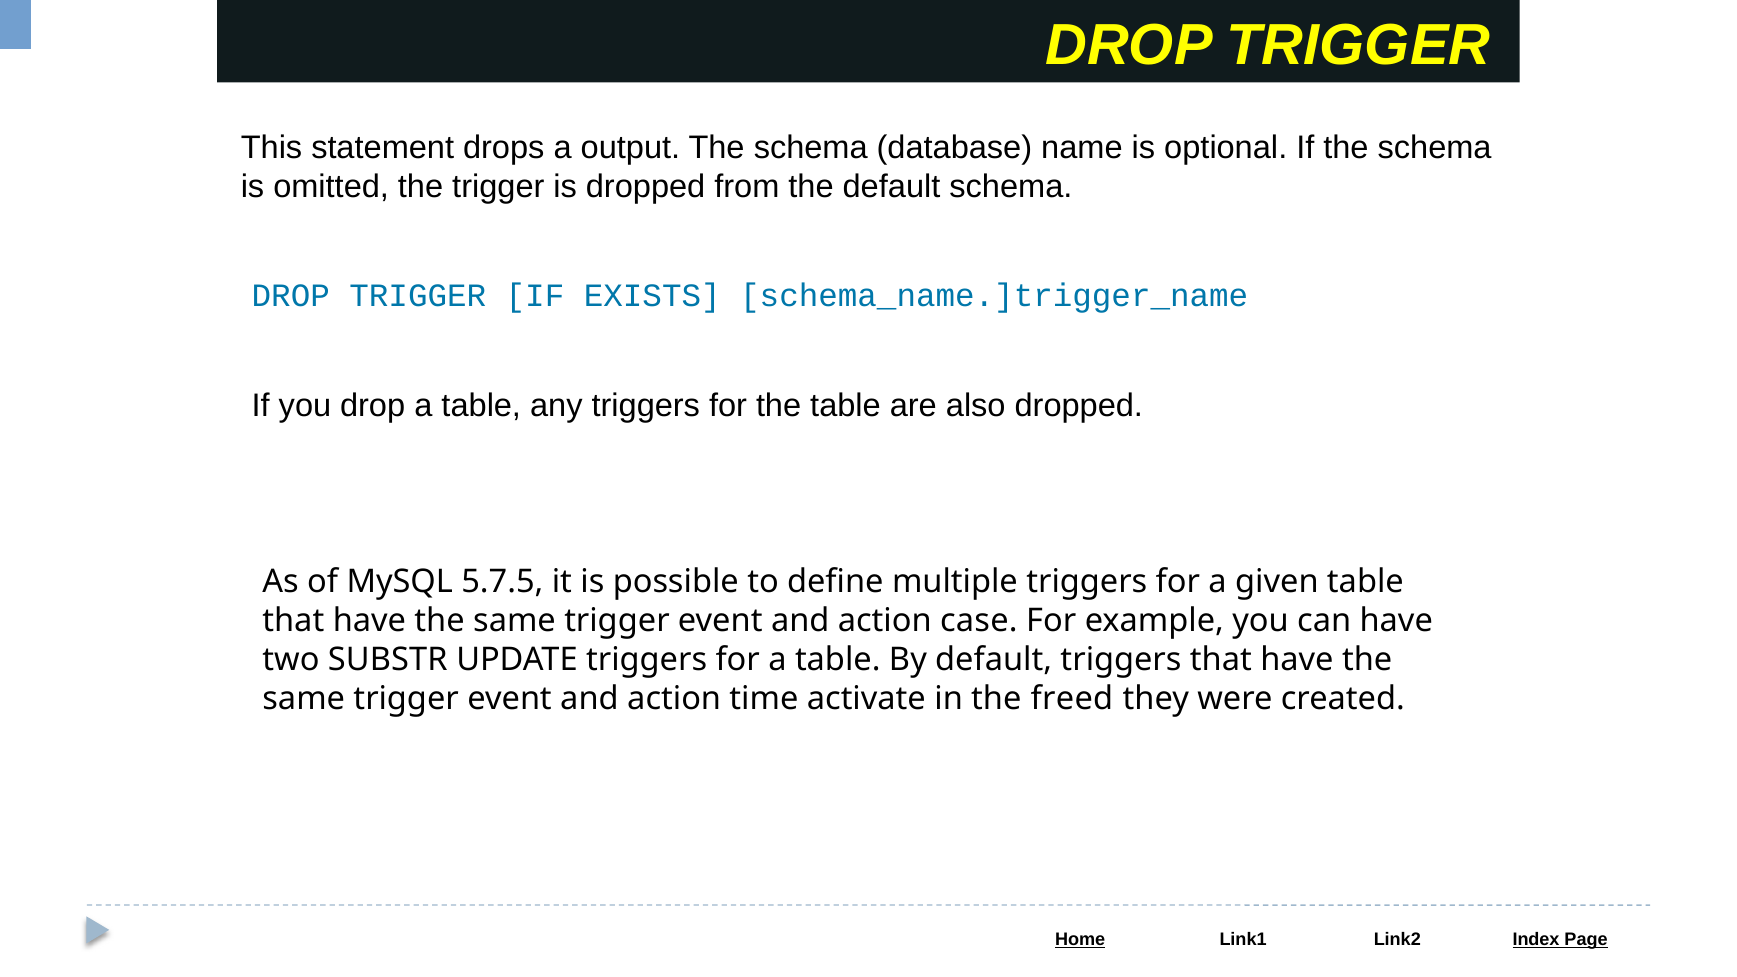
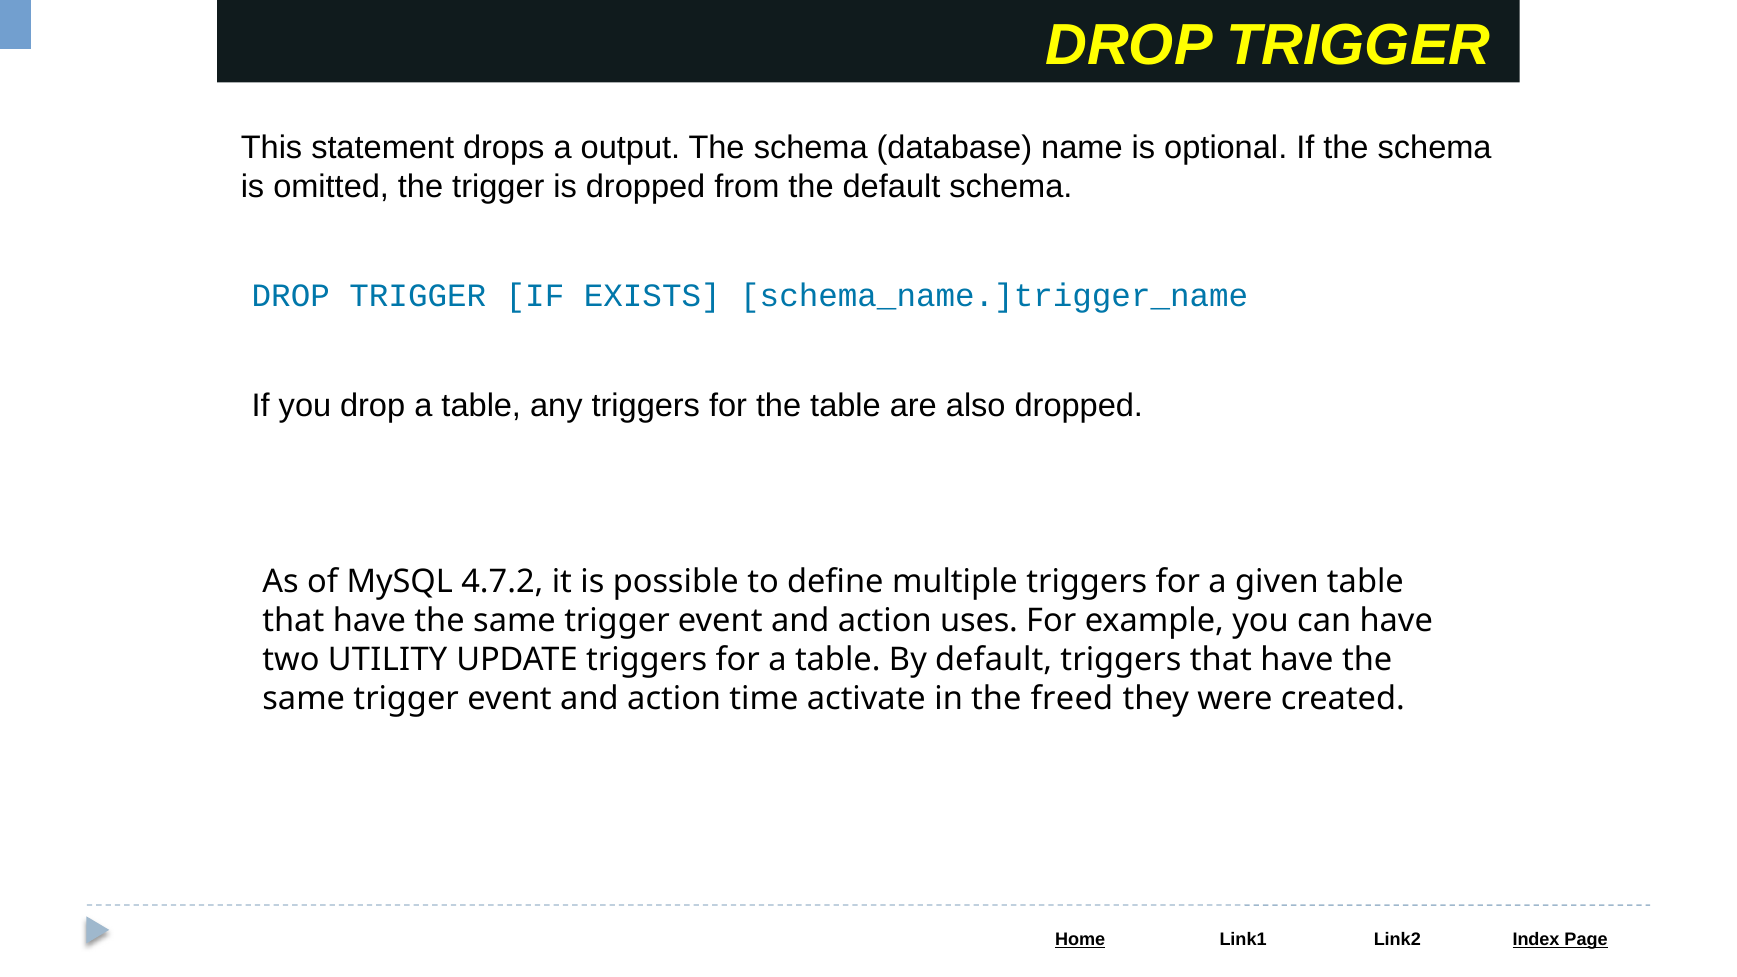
5.7.5: 5.7.5 -> 4.7.2 (502, 582)
case: case -> uses (979, 621)
SUBSTR: SUBSTR -> UTILITY (388, 660)
